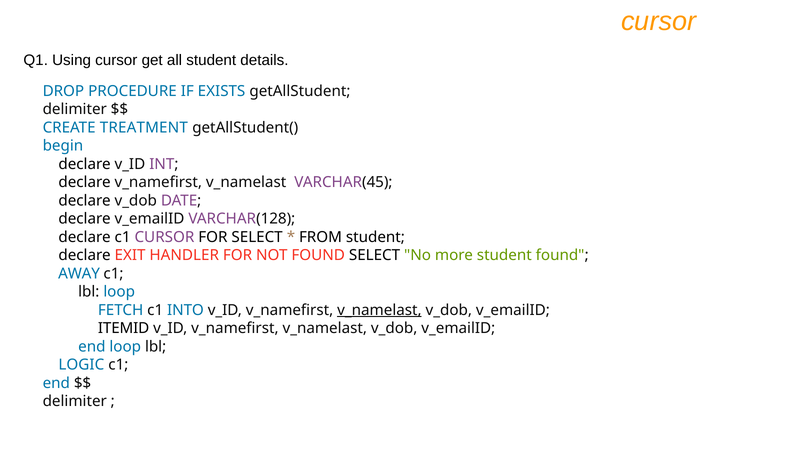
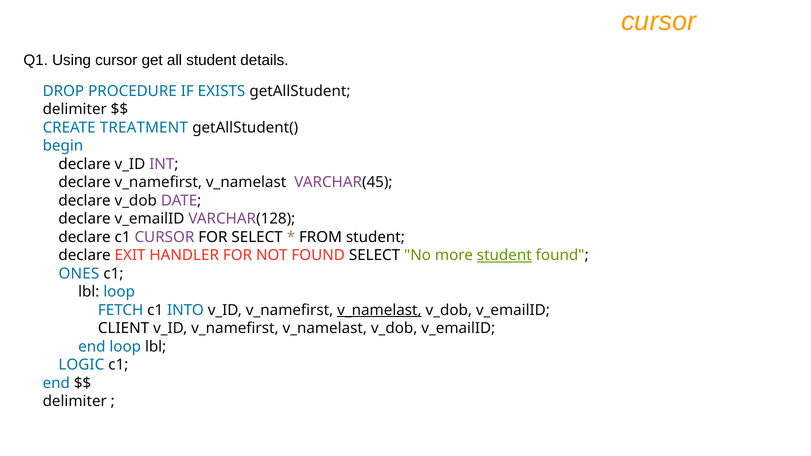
student underline: none -> present (504, 255)
AWAY: AWAY -> ONES (79, 274)
ITEMID: ITEMID -> CLIENT (124, 328)
